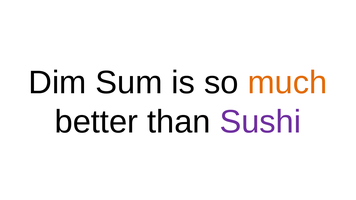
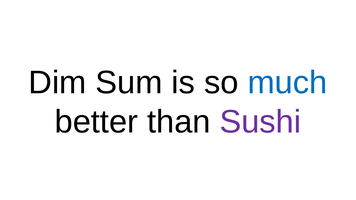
much colour: orange -> blue (287, 83)
